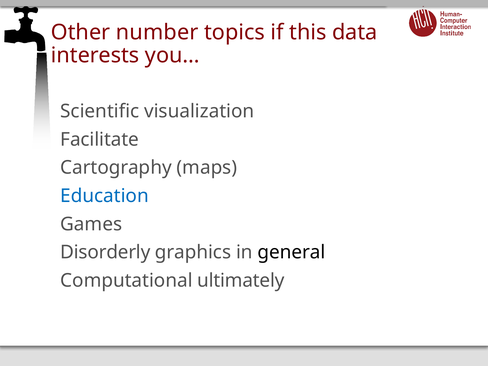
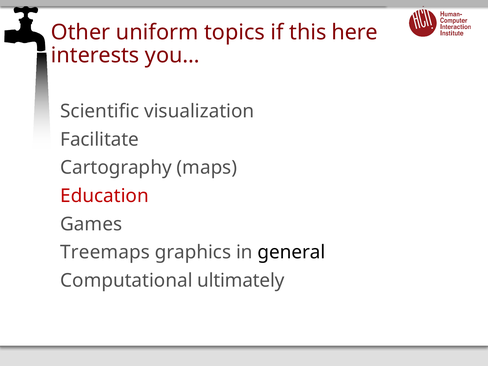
number: number -> uniform (157, 32)
data: data -> here (355, 32)
Education colour: blue -> red (105, 196)
Disorderly: Disorderly -> Treemaps (105, 252)
